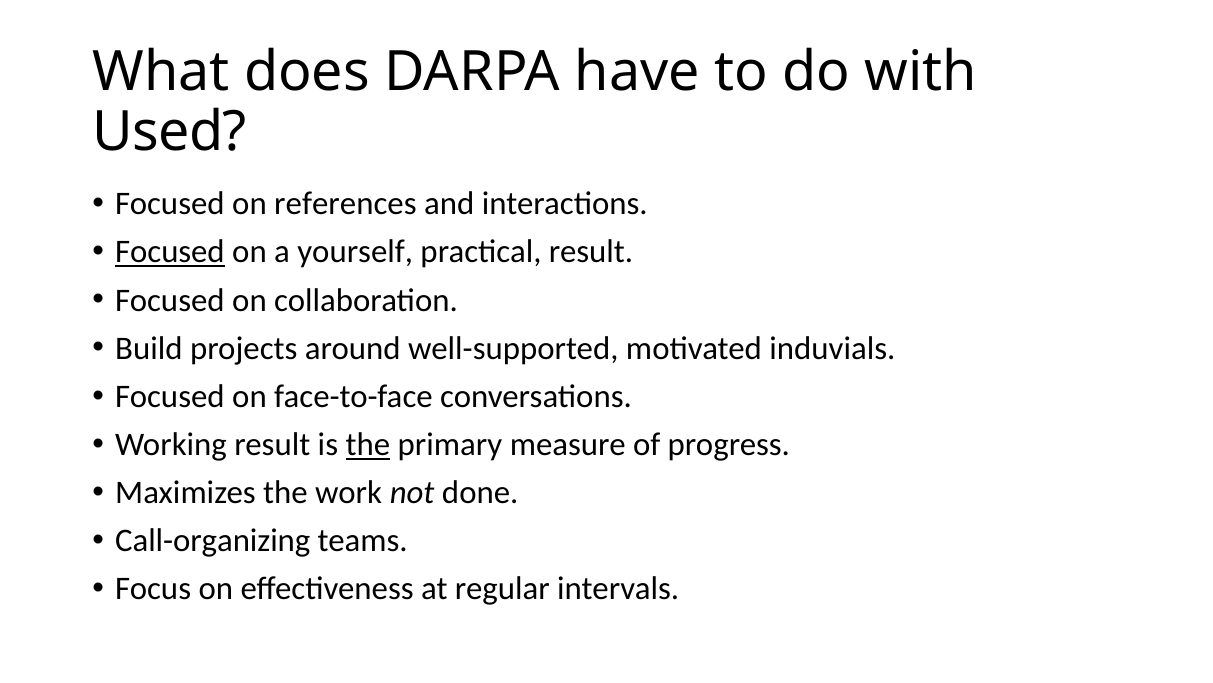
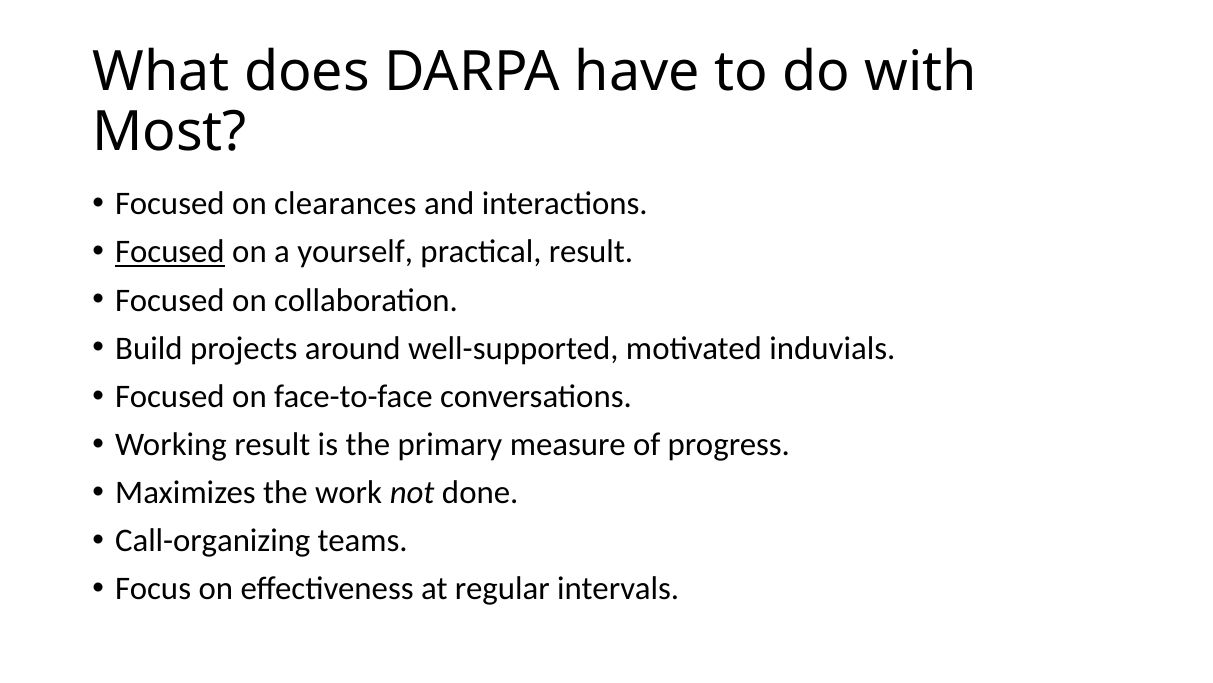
Used: Used -> Most (169, 132)
references: references -> clearances (345, 204)
the underline: present -> none (368, 444)
